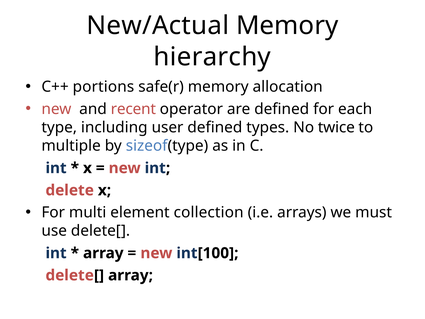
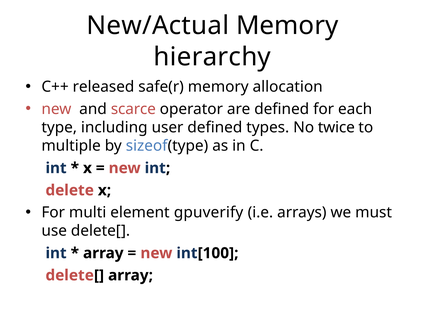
portions: portions -> released (104, 87)
recent: recent -> scarce (133, 109)
collection: collection -> gpuverify (209, 212)
